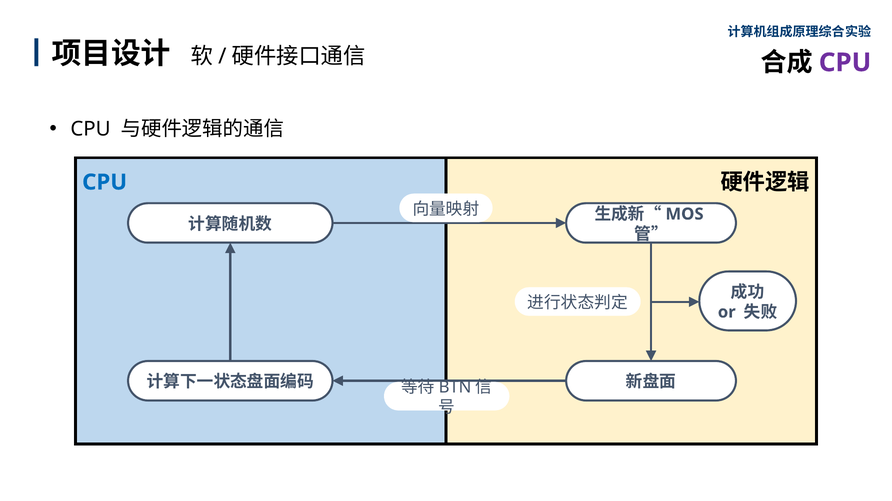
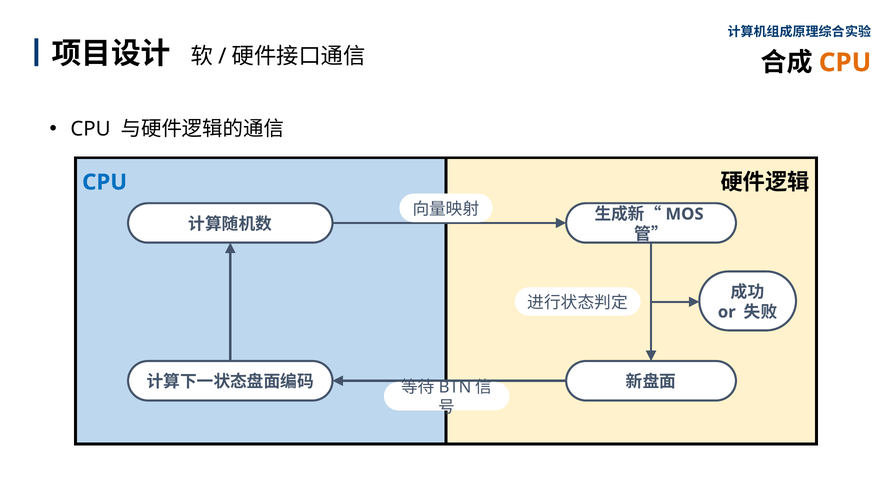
CPU colour: purple -> orange (845, 63)
